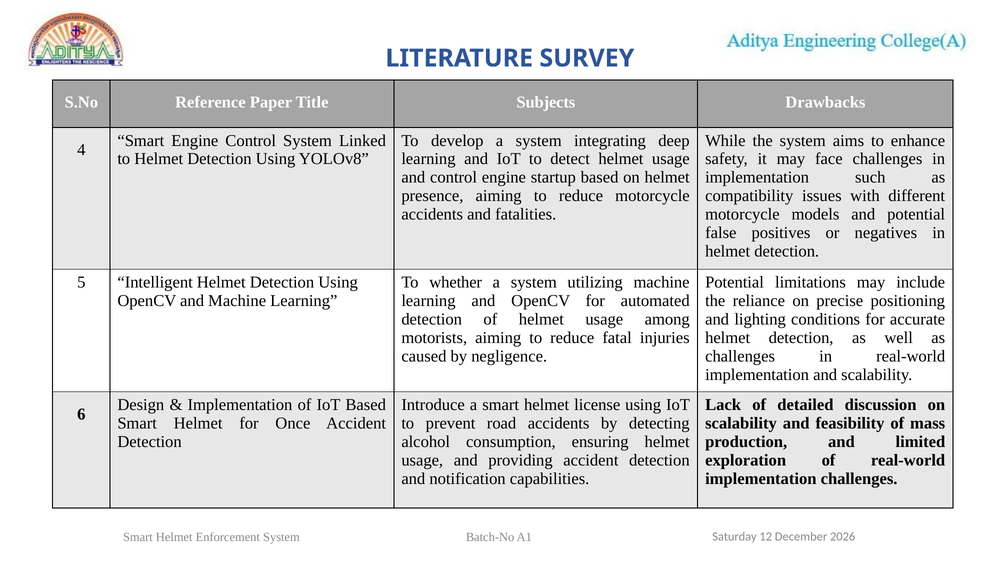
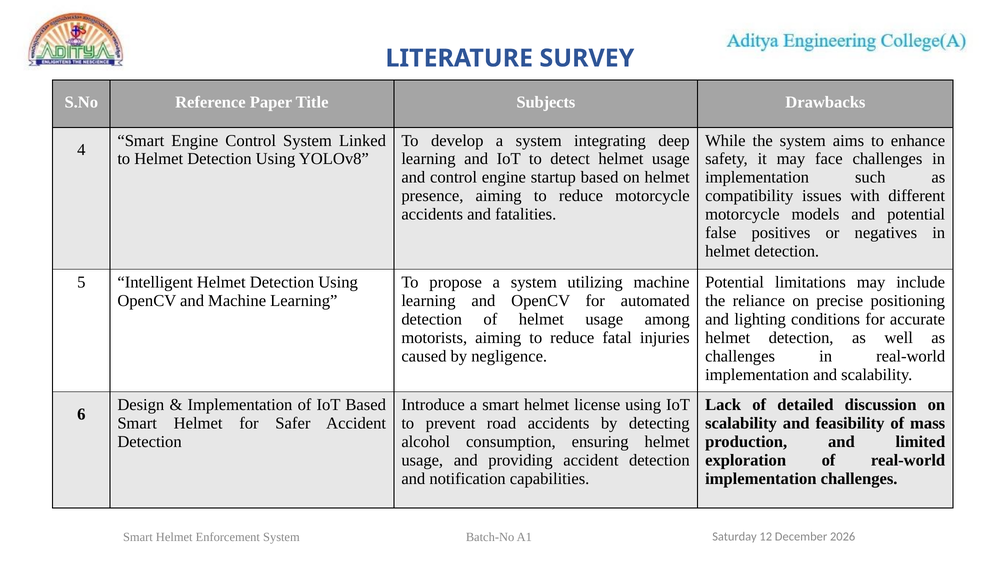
whether: whether -> propose (456, 282)
Once: Once -> Safer (293, 424)
